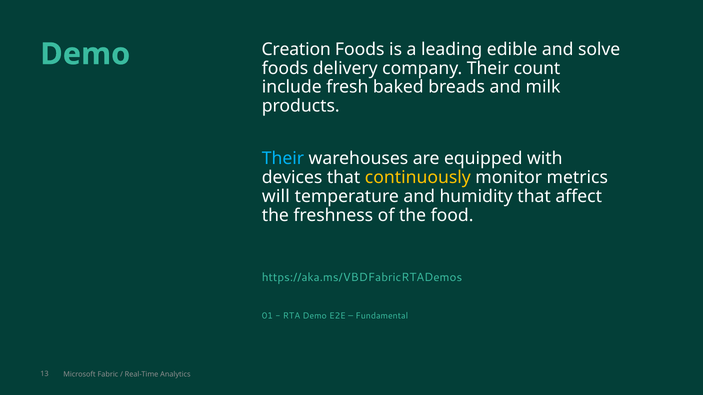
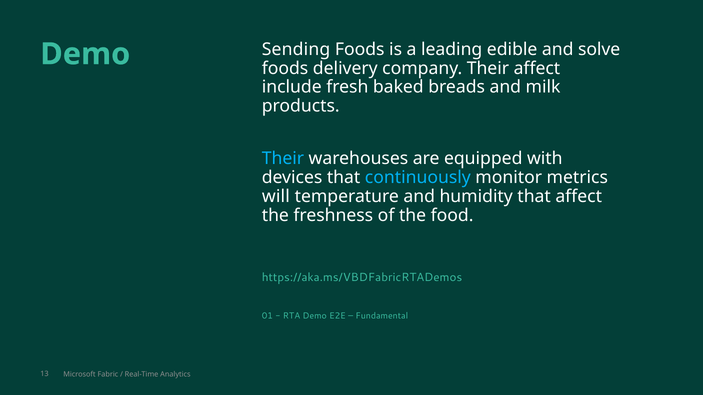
Creation: Creation -> Sending (296, 49)
Their count: count -> affect (537, 68)
continuously colour: yellow -> light blue (418, 178)
